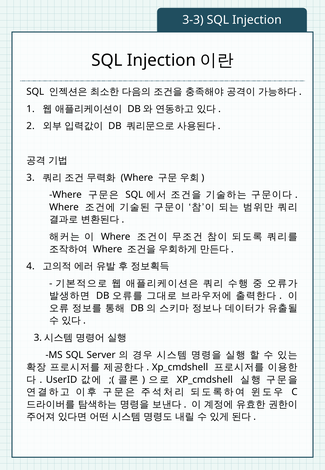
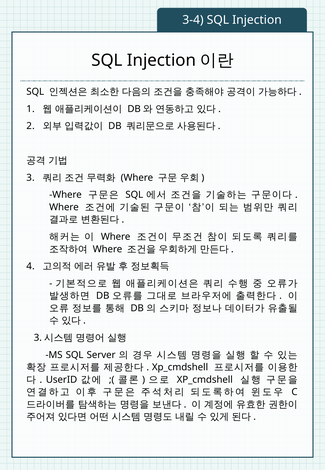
3-3: 3-3 -> 3-4 (193, 20)
